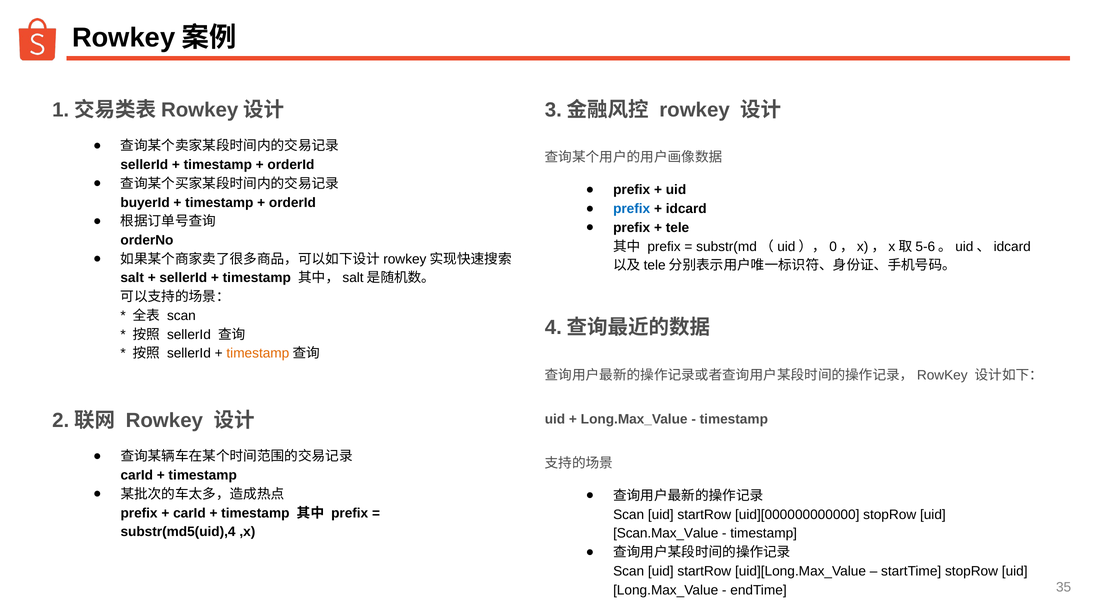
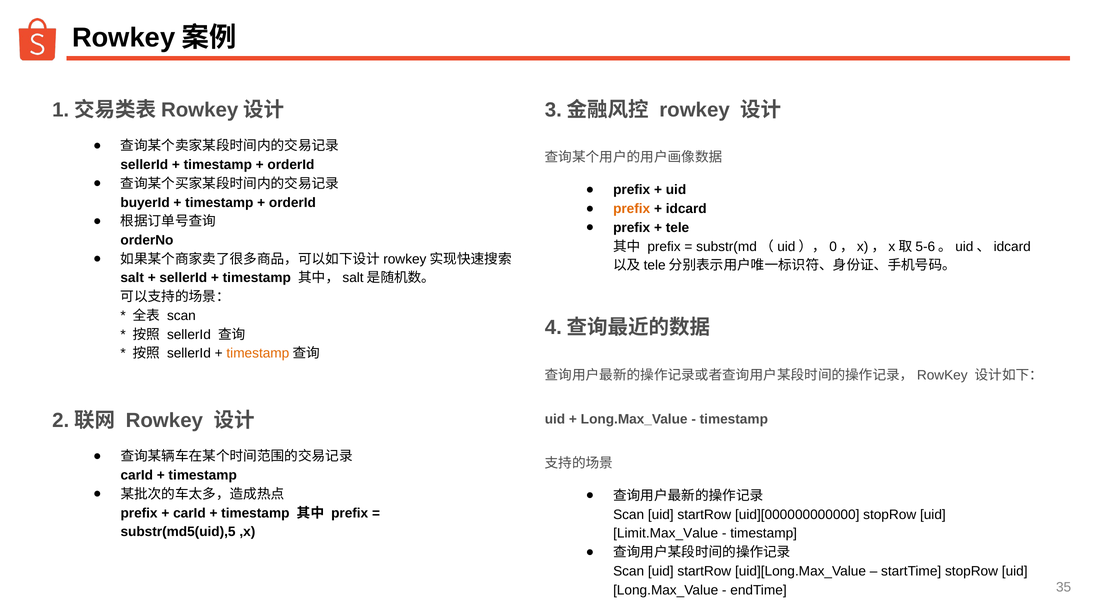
prefix colour: blue -> orange (632, 209)
substr(md5(uid),4: substr(md5(uid),4 -> substr(md5(uid),5 (178, 532)
Scan.Max_Value: Scan.Max_Value -> Limit.Max_Value (666, 533)
